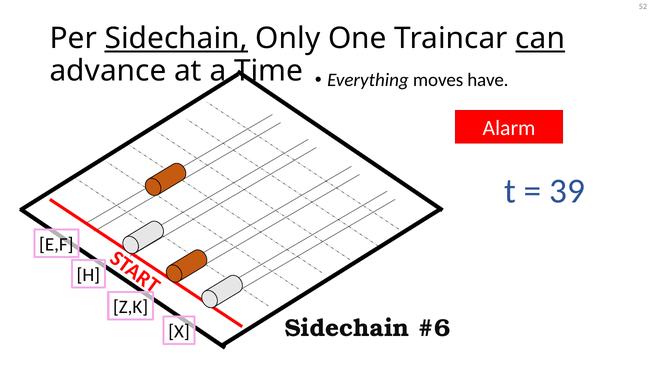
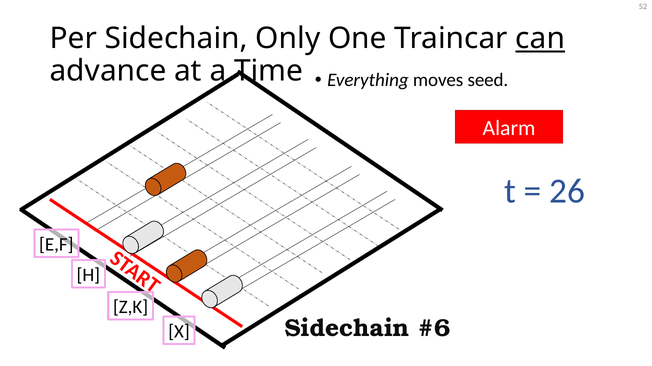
Sidechain underline: present -> none (176, 39)
have: have -> seed (488, 80)
39: 39 -> 26 (567, 192)
